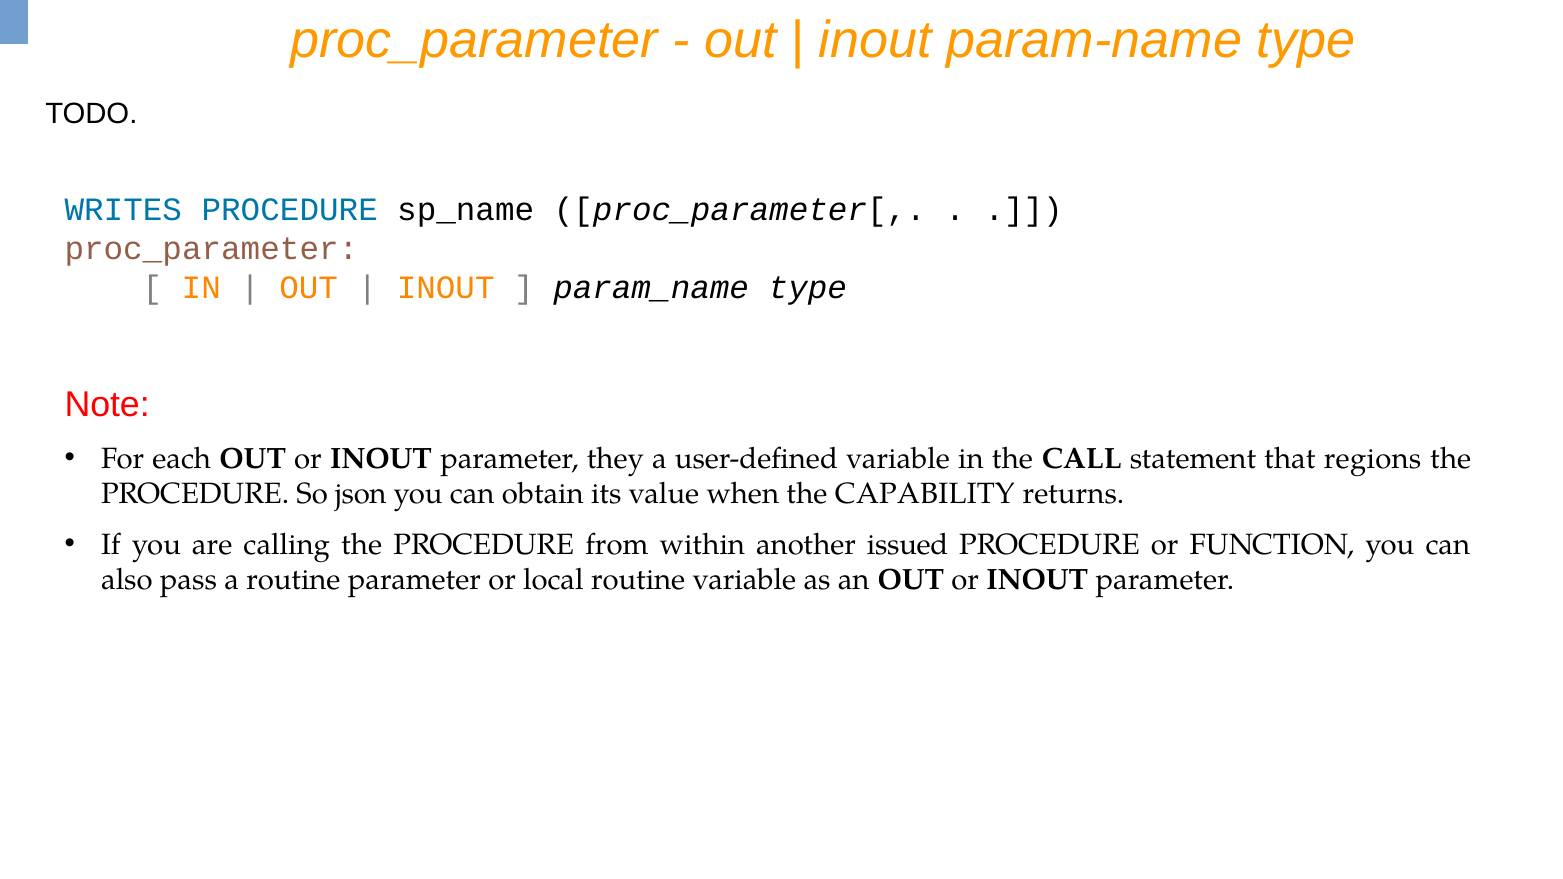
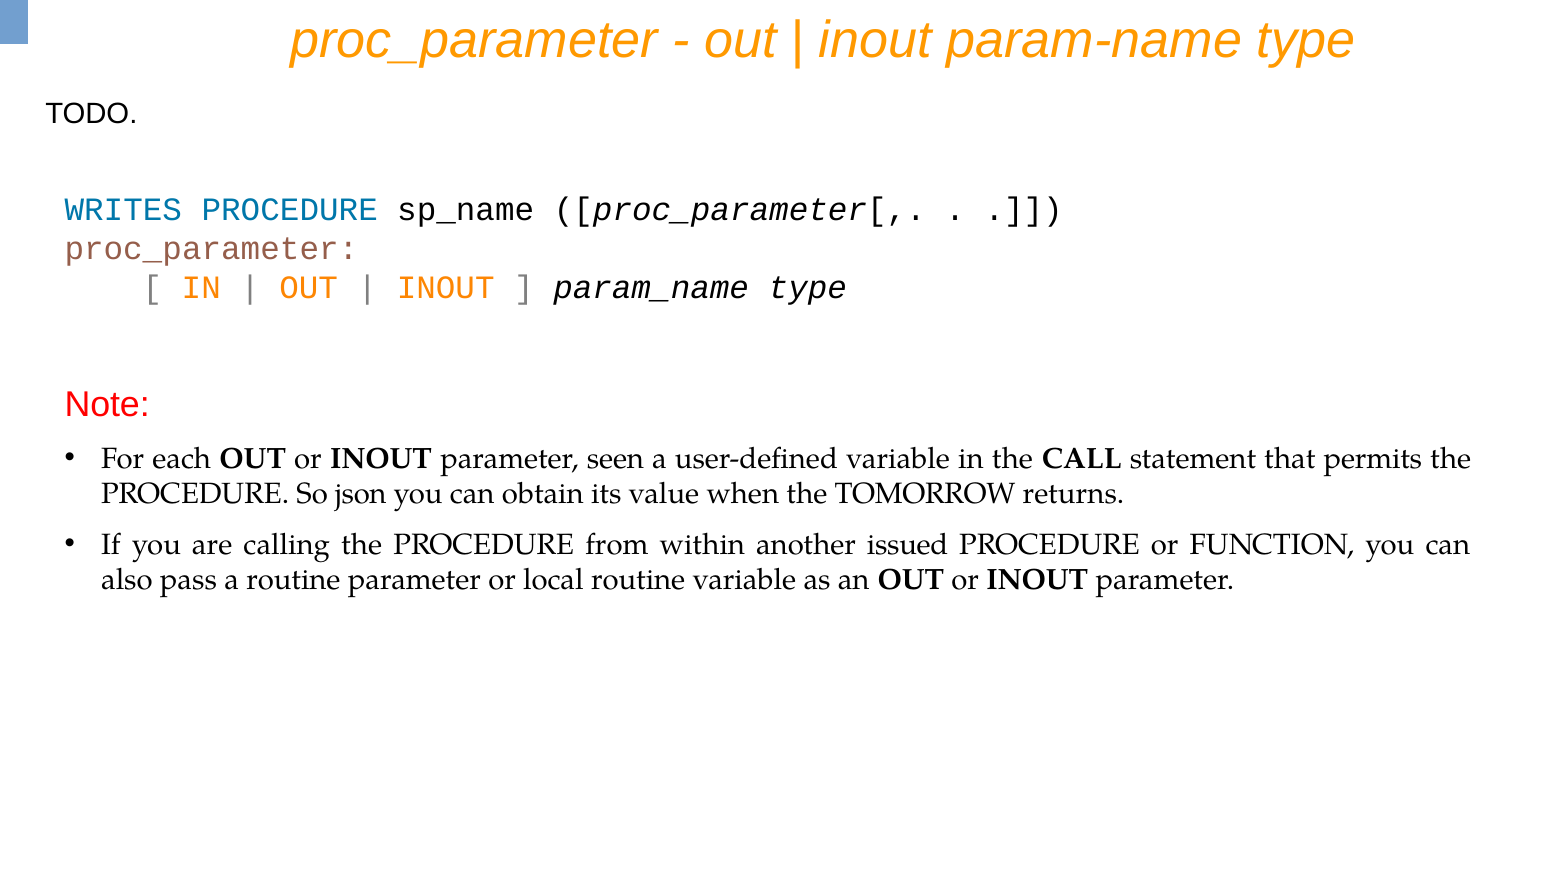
they: they -> seen (615, 459)
regions: regions -> permits (1373, 459)
CAPABILITY: CAPABILITY -> TOMORROW (925, 494)
